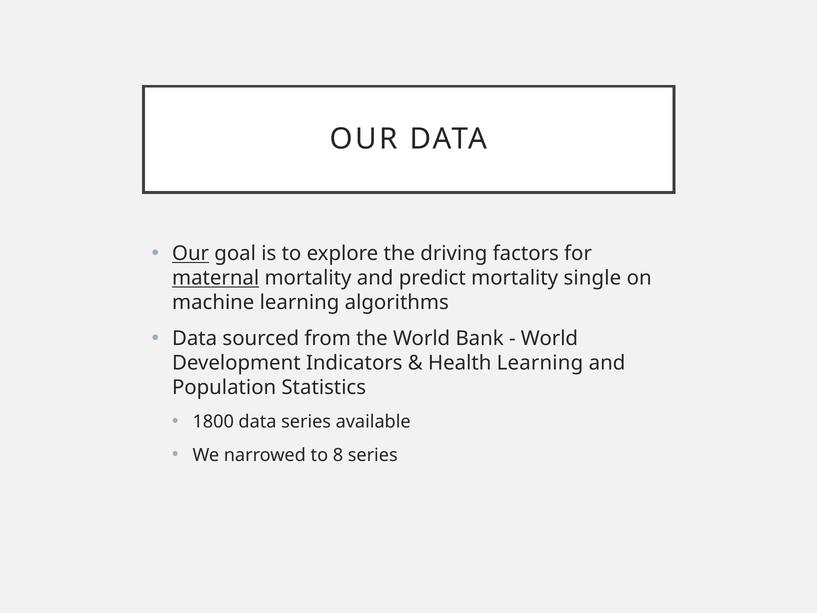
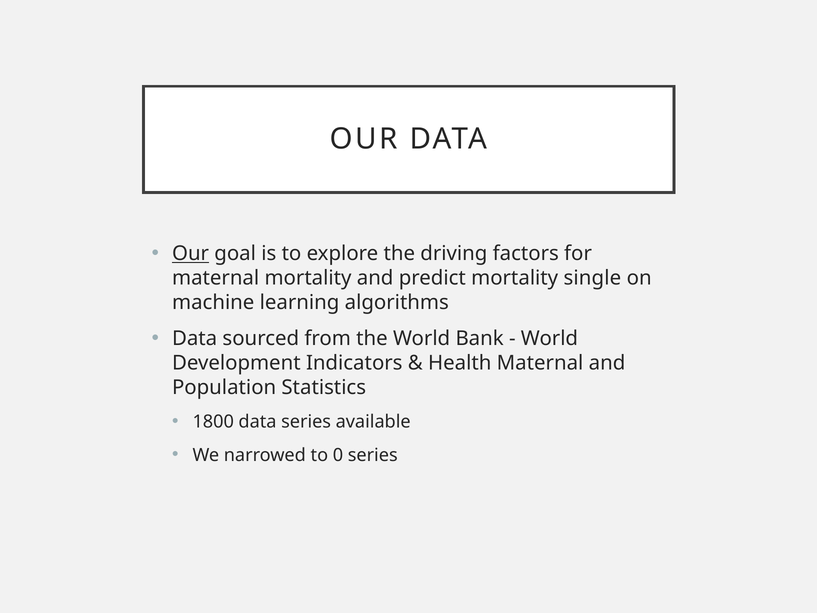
maternal underline: present -> none (216, 278)
Health Learning: Learning -> Maternal (540, 363)
8: 8 -> 0 (338, 455)
